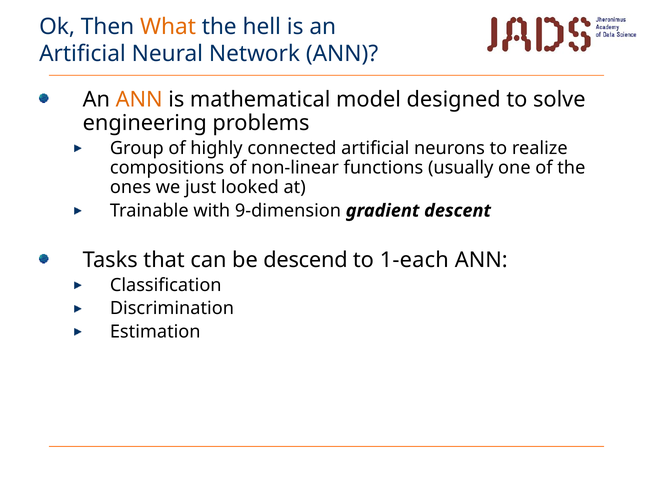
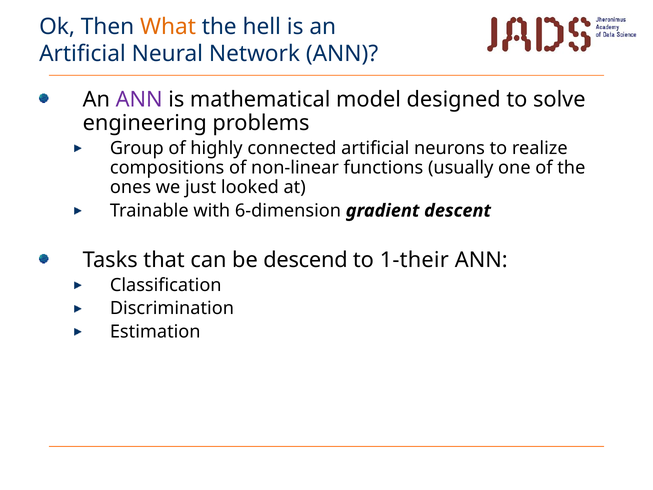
ANN colour: orange -> purple (139, 99)
9-dimension: 9-dimension -> 6-dimension (288, 211)
1-each: 1-each -> 1-their (414, 260)
